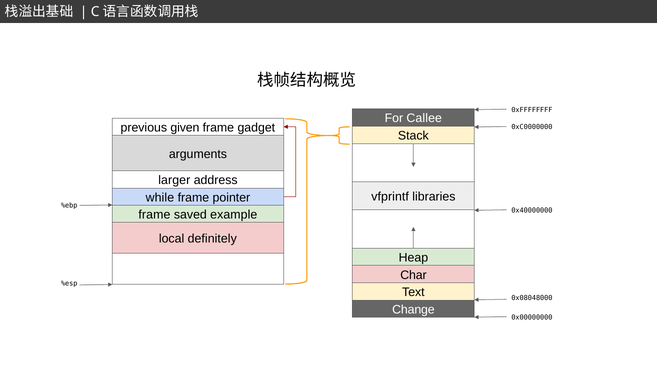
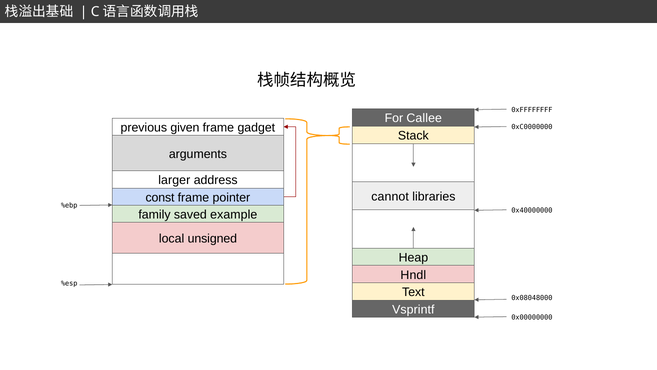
vfprintf: vfprintf -> cannot (390, 196)
while: while -> const (160, 197)
frame: frame -> family (154, 214)
definitely: definitely -> unsigned (212, 238)
Char: Char -> Hndl (413, 275)
Change: Change -> Vsprintf (413, 309)
